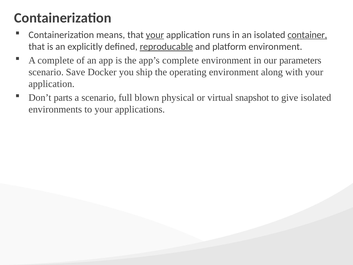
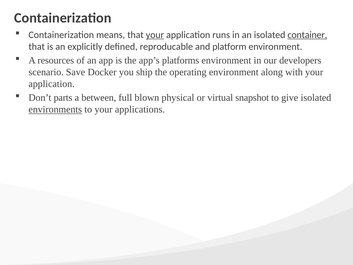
reproducable underline: present -> none (166, 47)
A complete: complete -> resources (56, 60)
app’s complete: complete -> platforms (181, 60)
parameters: parameters -> developers (300, 60)
a scenario: scenario -> between (99, 98)
environments underline: none -> present (55, 109)
